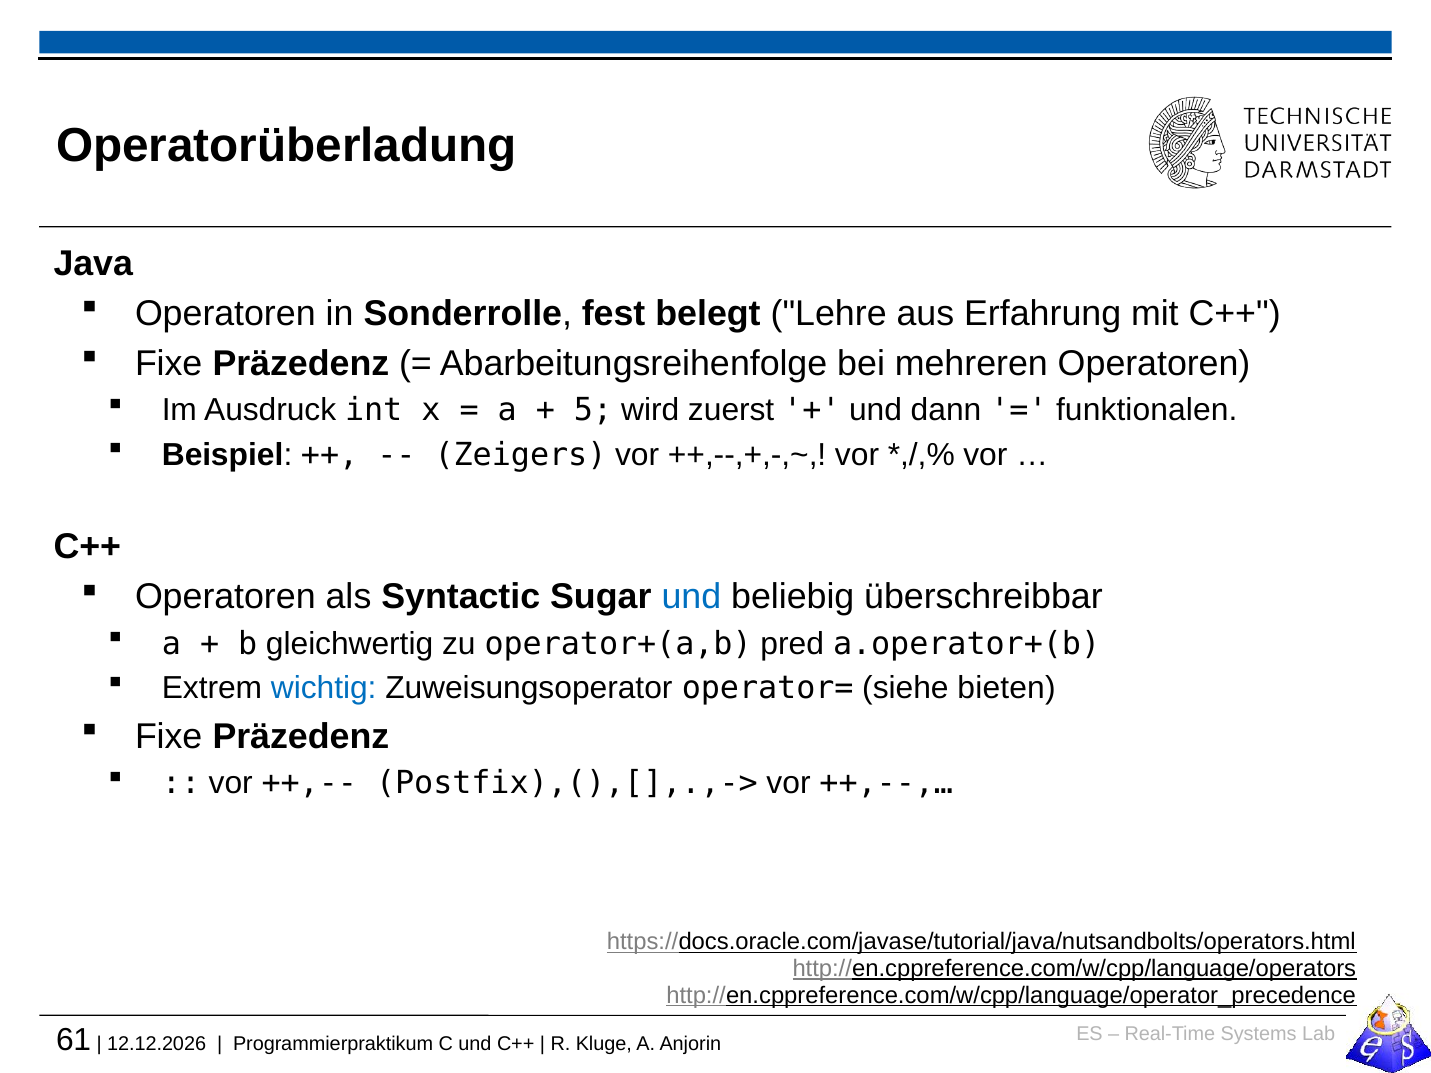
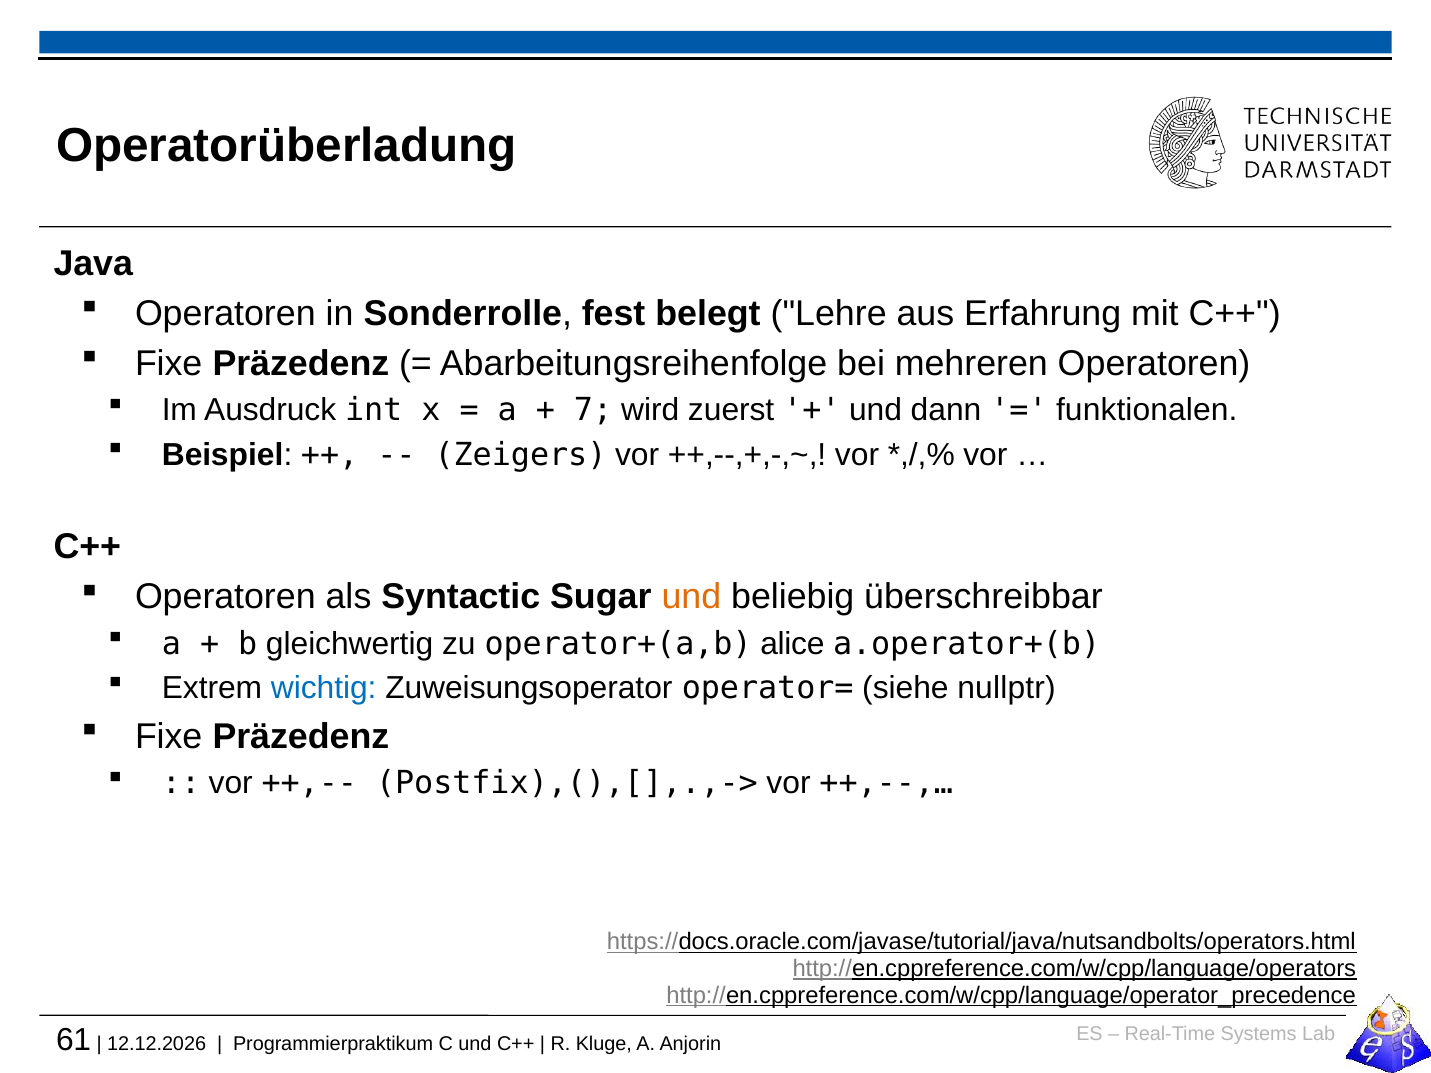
5: 5 -> 7 (593, 410)
und colour: blue -> orange (691, 597)
pred: pred -> alice (792, 644)
bieten: bieten -> nullptr (1007, 688)
